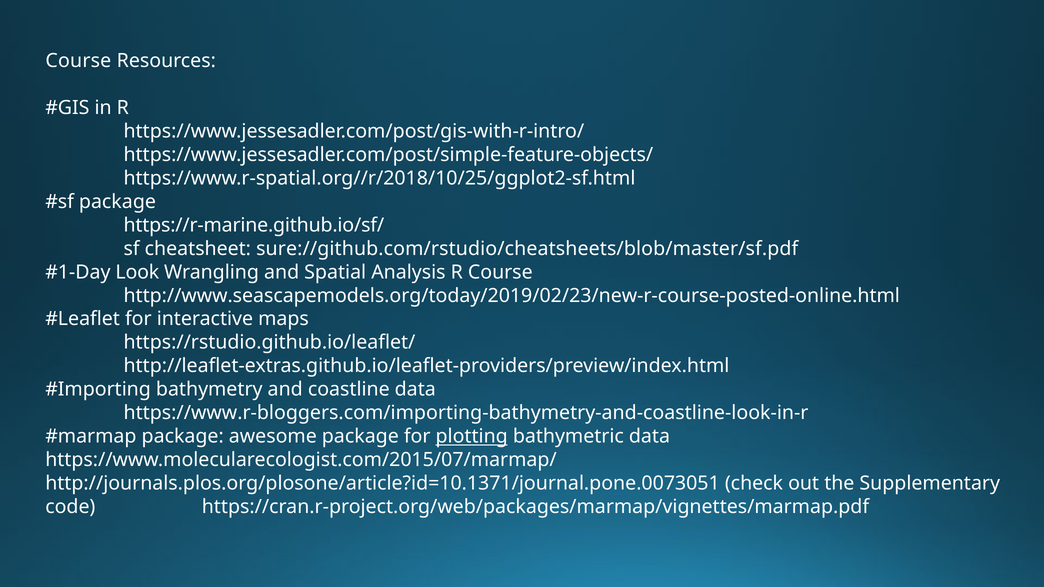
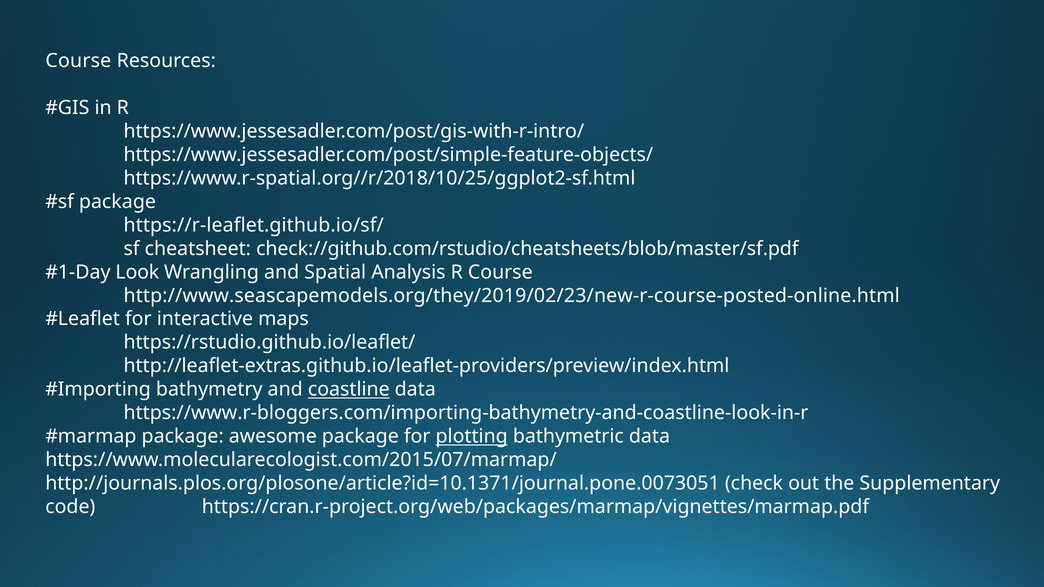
https://r-marine.github.io/sf/: https://r-marine.github.io/sf/ -> https://r-leaflet.github.io/sf/ (254, 225)
sure://github.com/rstudio/cheatsheets/blob/master/sf.pdf: sure://github.com/rstudio/cheatsheets/blob/master/sf.pdf -> check://github.com/rstudio/cheatsheets/blob/master/sf.pdf (527, 249)
http://www.seascapemodels.org/today/2019/02/23/new-r-course-posted-online.html: http://www.seascapemodels.org/today/2019/02/23/new-r-course-posted-online.html -> http://www.seascapemodels.org/they/2019/02/23/new-r-course-posted-online.html (512, 296)
coastline underline: none -> present (349, 390)
